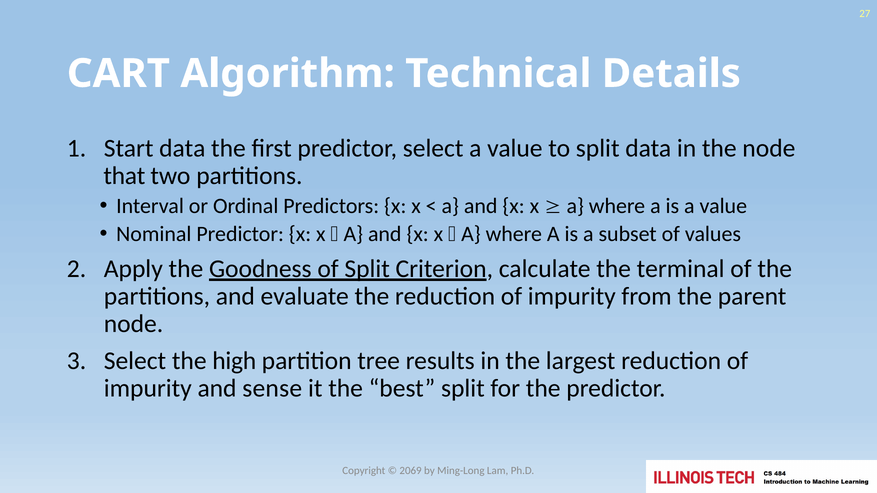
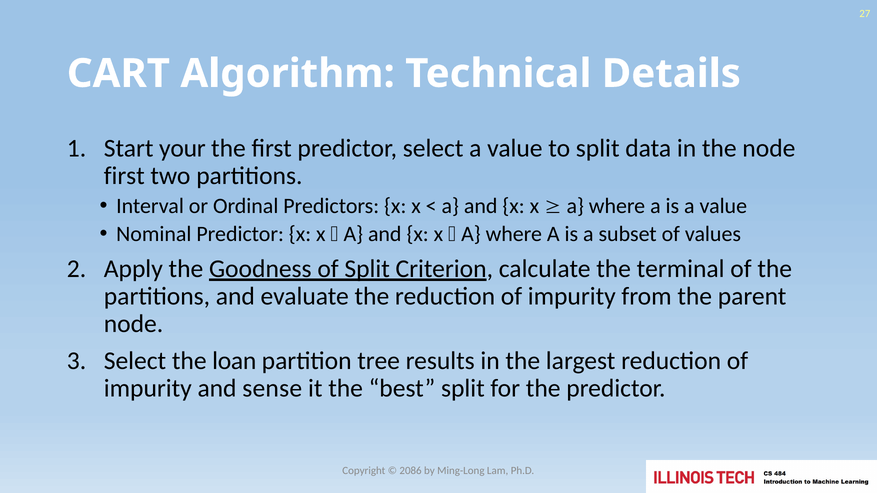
Start data: data -> your (182, 148)
that: that -> first (124, 176)
high: high -> loan (234, 361)
2069: 2069 -> 2086 (411, 471)
